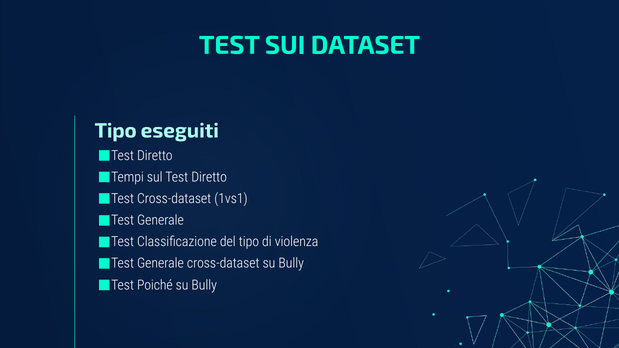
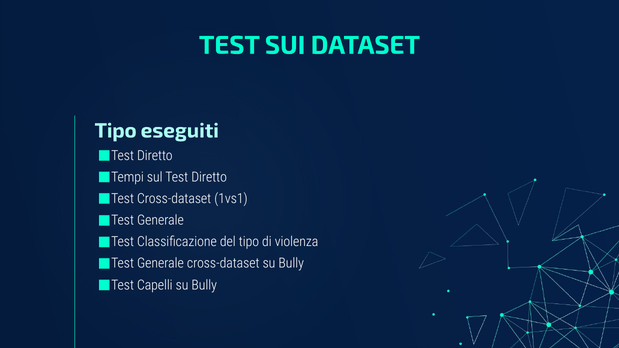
Poiché: Poiché -> Capelli (155, 285)
